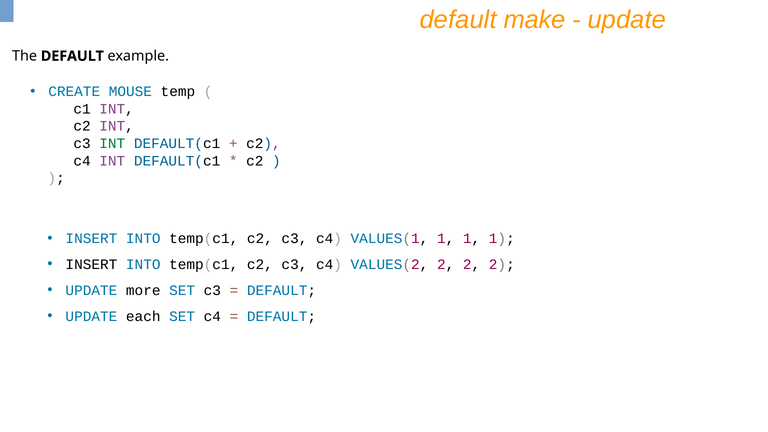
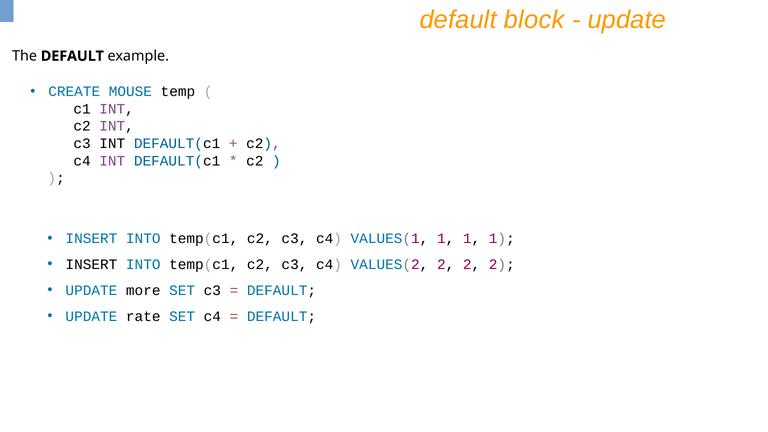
make: make -> block (534, 20)
INT colour: green -> black (112, 144)
each: each -> rate (143, 316)
